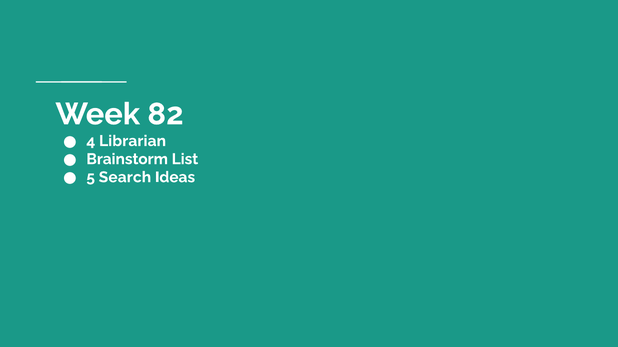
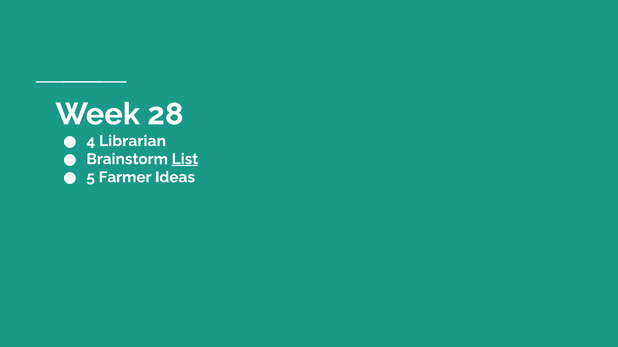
82: 82 -> 28 (165, 114)
List underline: none -> present (185, 159)
Search: Search -> Farmer (125, 177)
